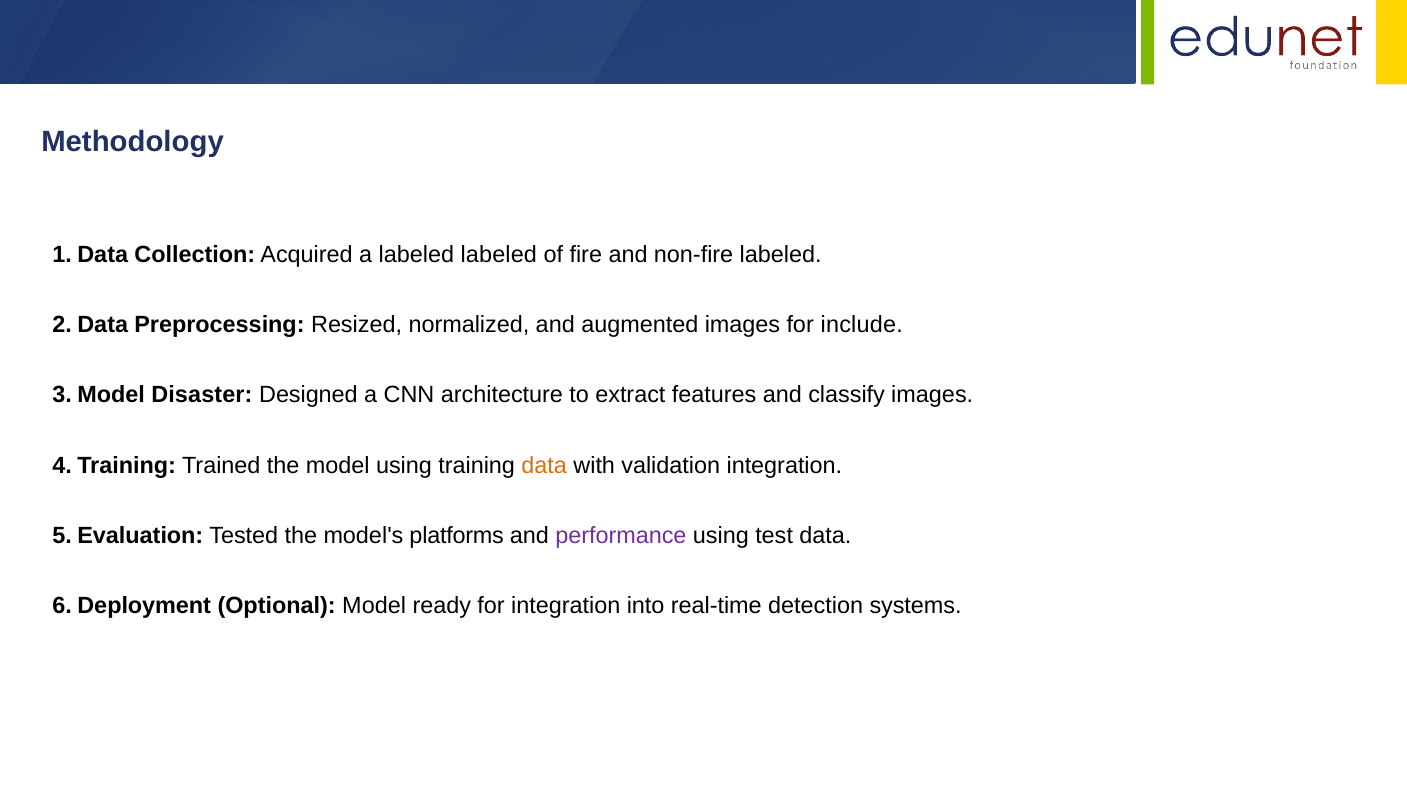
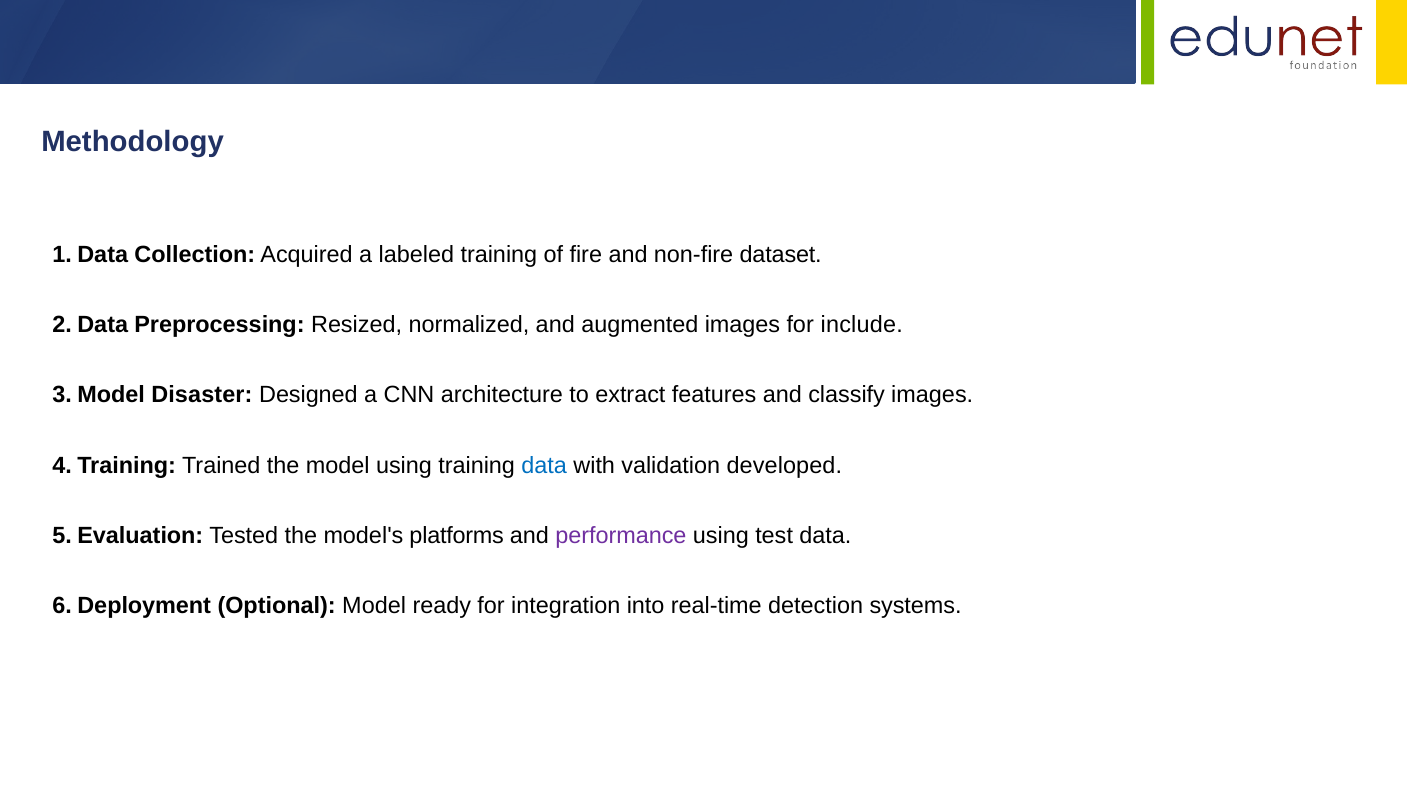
labeled labeled: labeled -> training (499, 254)
non-fire labeled: labeled -> dataset (781, 254)
data colour: orange -> blue (544, 465)
validation integration: integration -> developed (784, 465)
